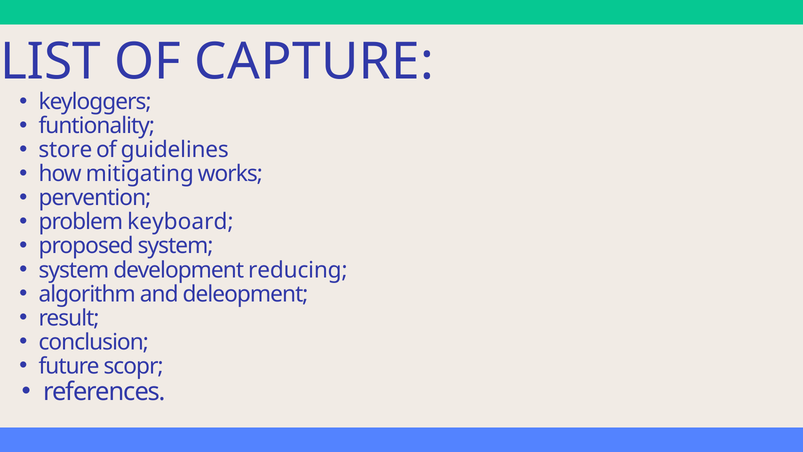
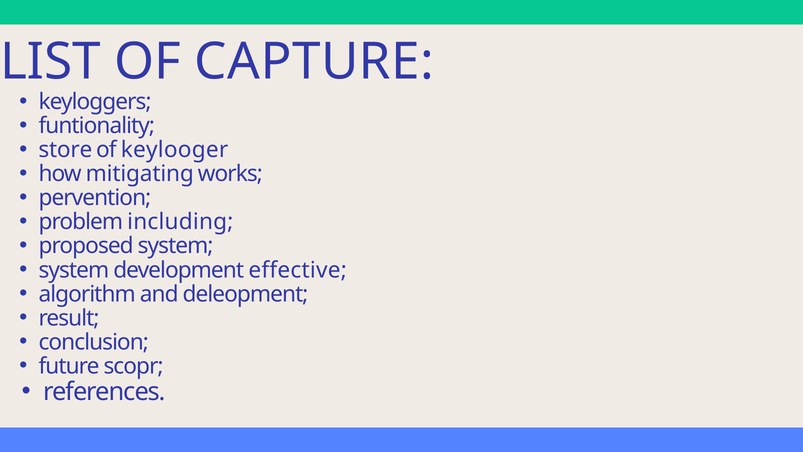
guidelines: guidelines -> keylooger (175, 150)
keyboard: keyboard -> including (180, 222)
reducing: reducing -> effective (298, 270)
